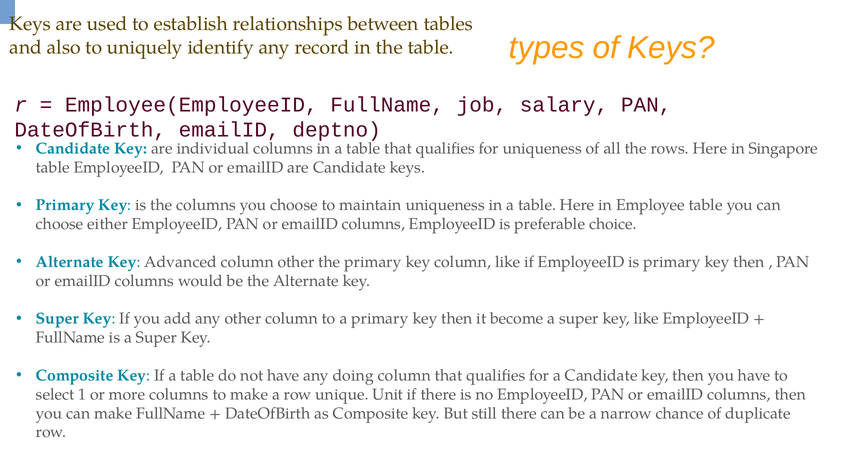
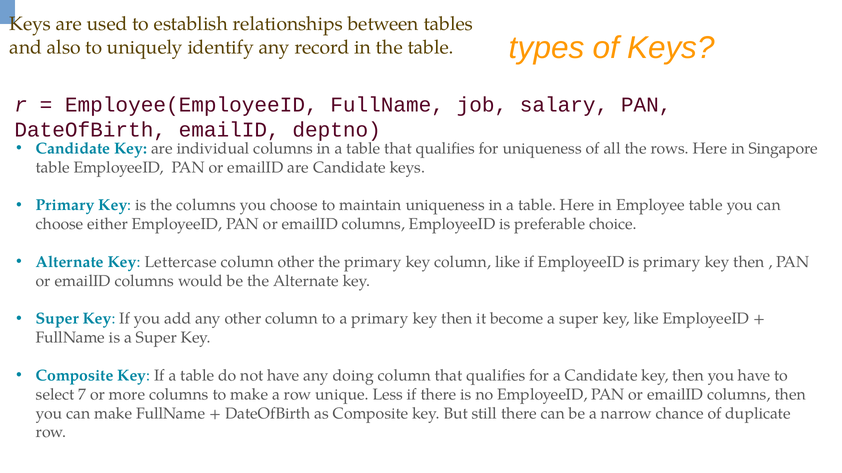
Advanced: Advanced -> Lettercase (181, 262)
1: 1 -> 7 (82, 395)
Unit: Unit -> Less (388, 395)
